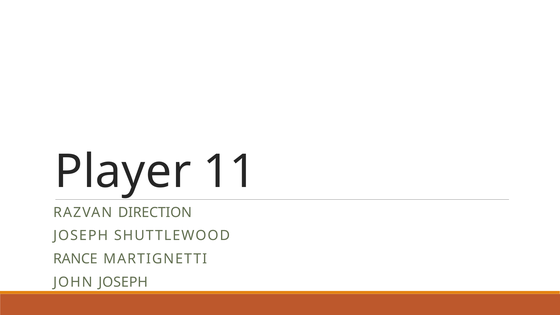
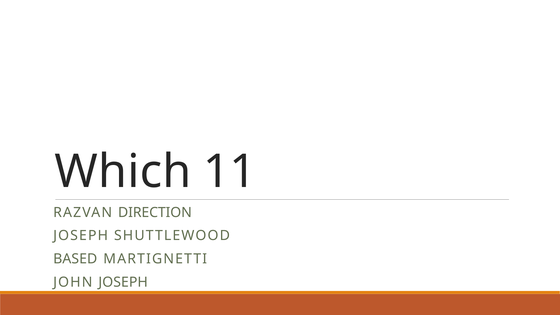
Player: Player -> Which (123, 172)
RANCE: RANCE -> BASED (75, 259)
